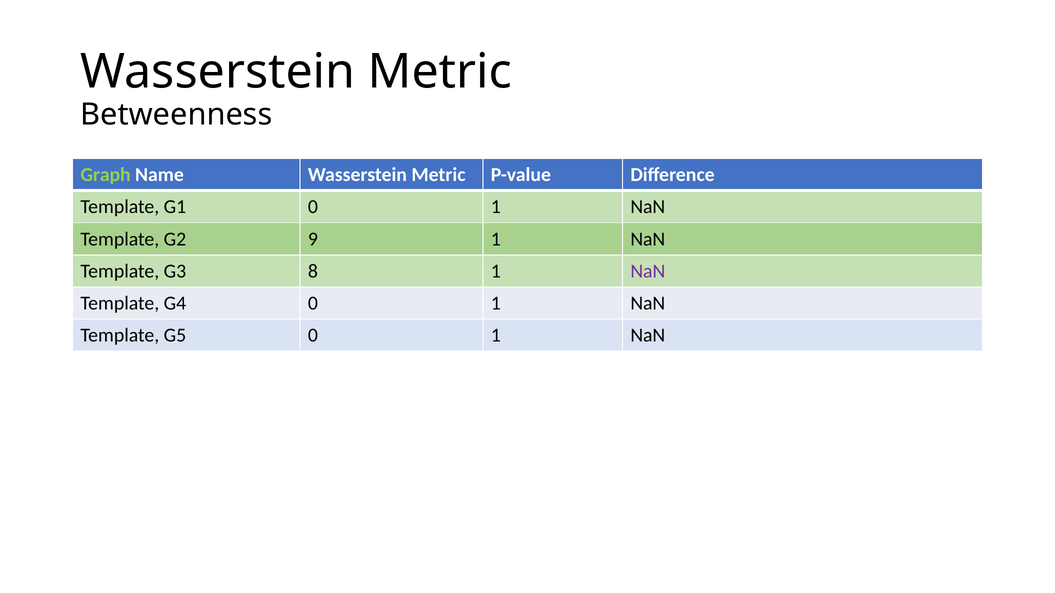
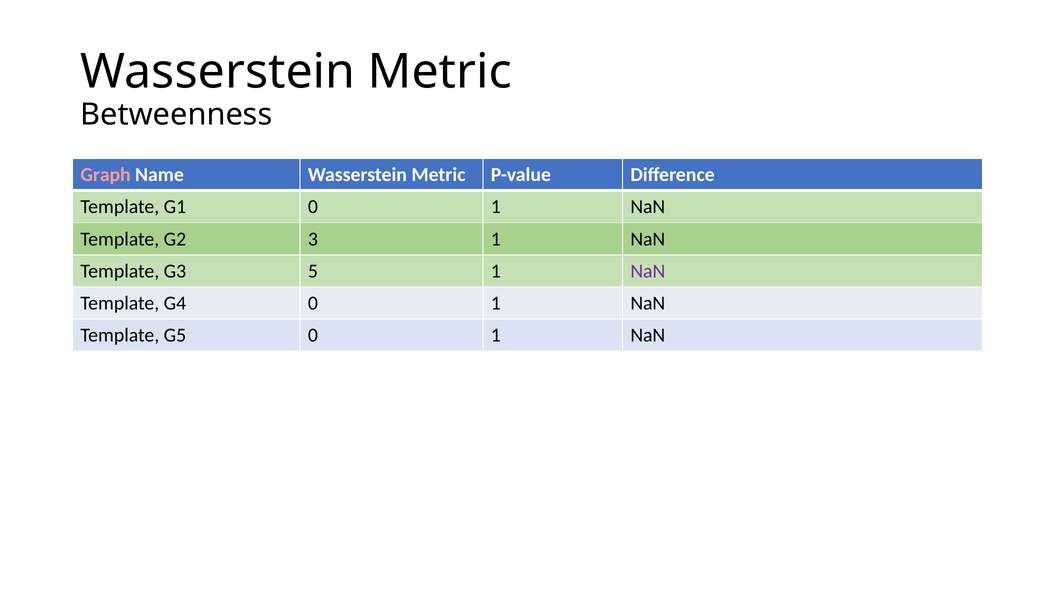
Graph colour: light green -> pink (106, 175)
9: 9 -> 3 (313, 239)
8: 8 -> 5 (313, 271)
